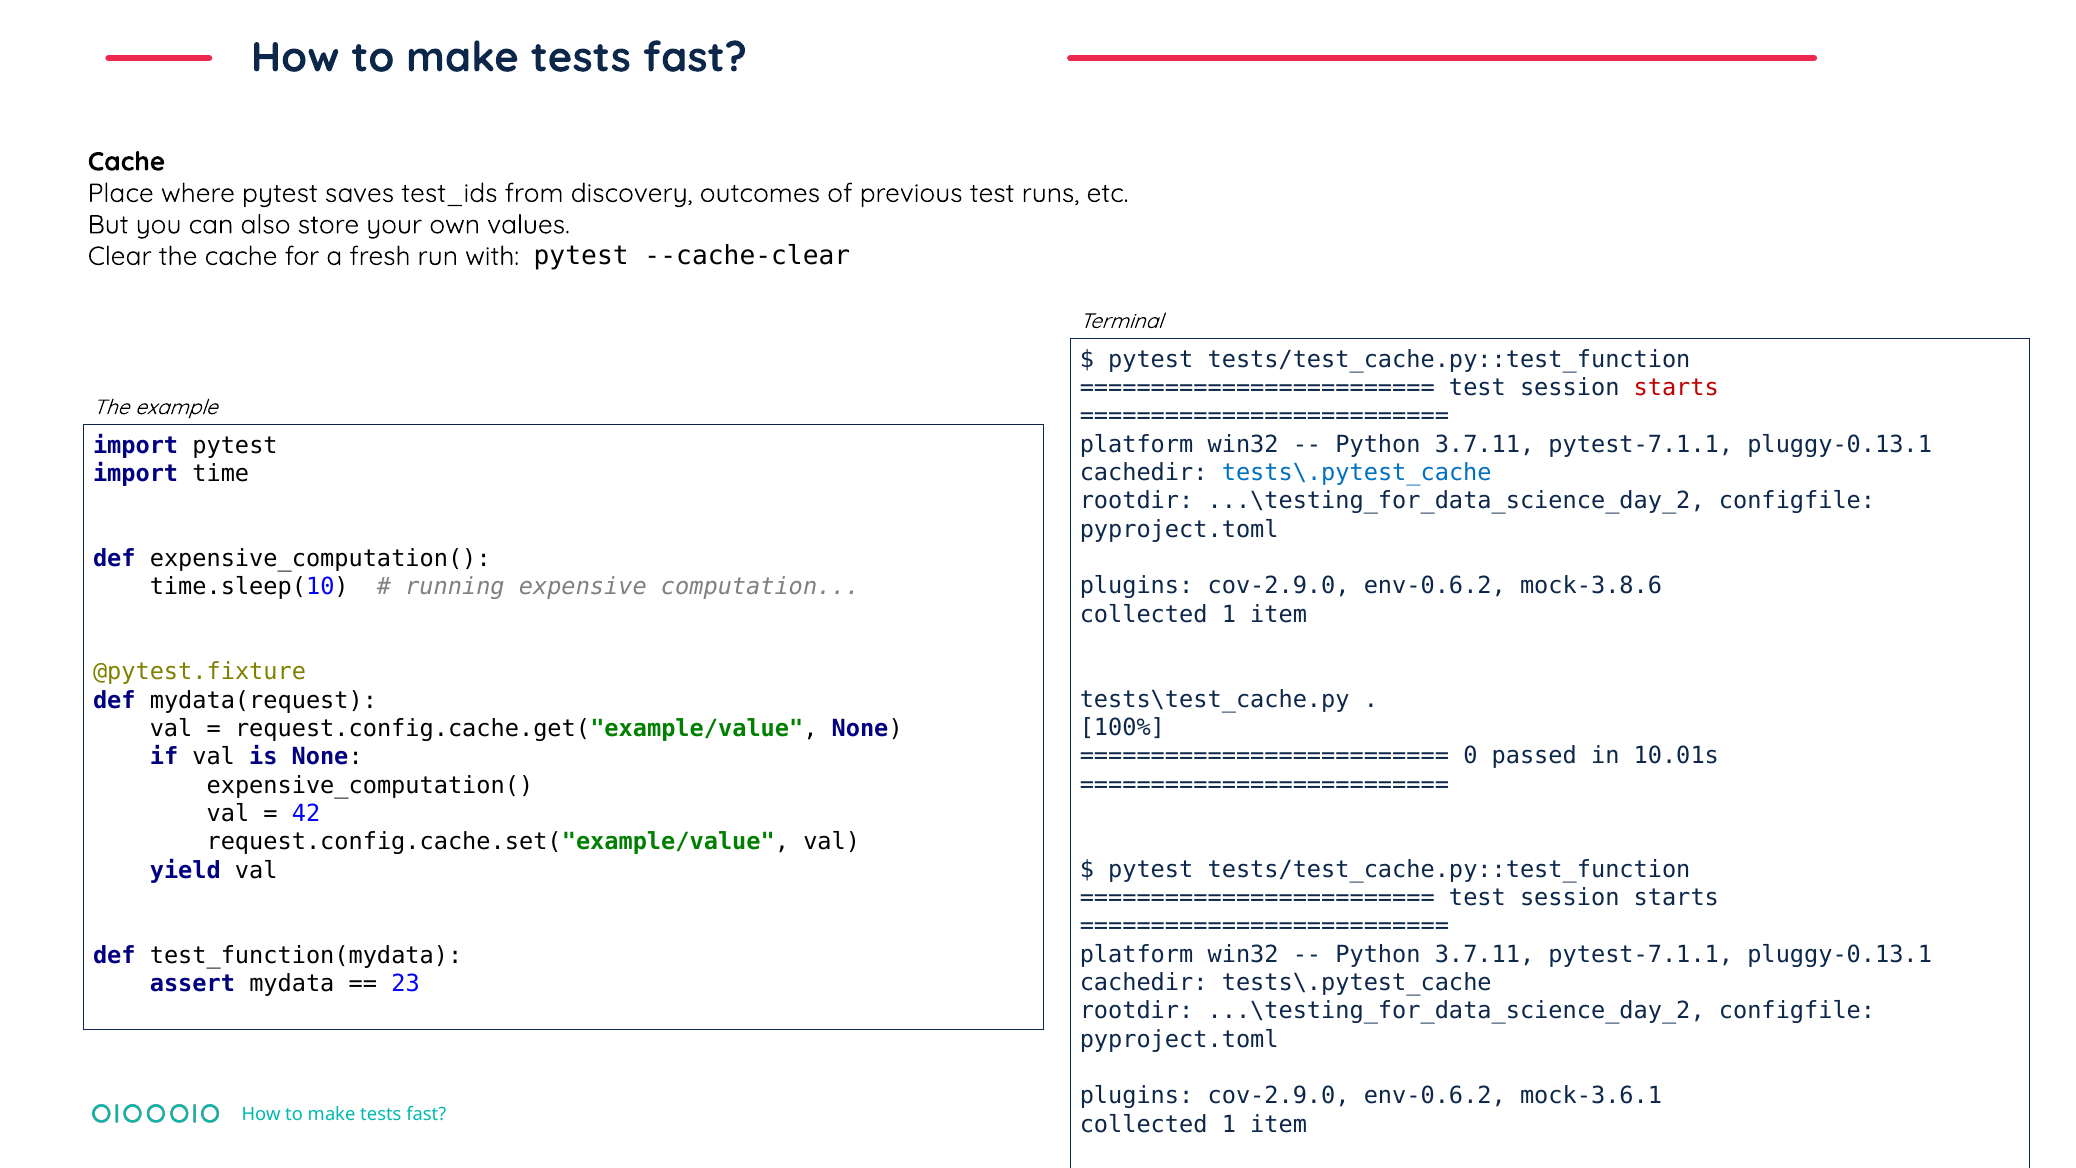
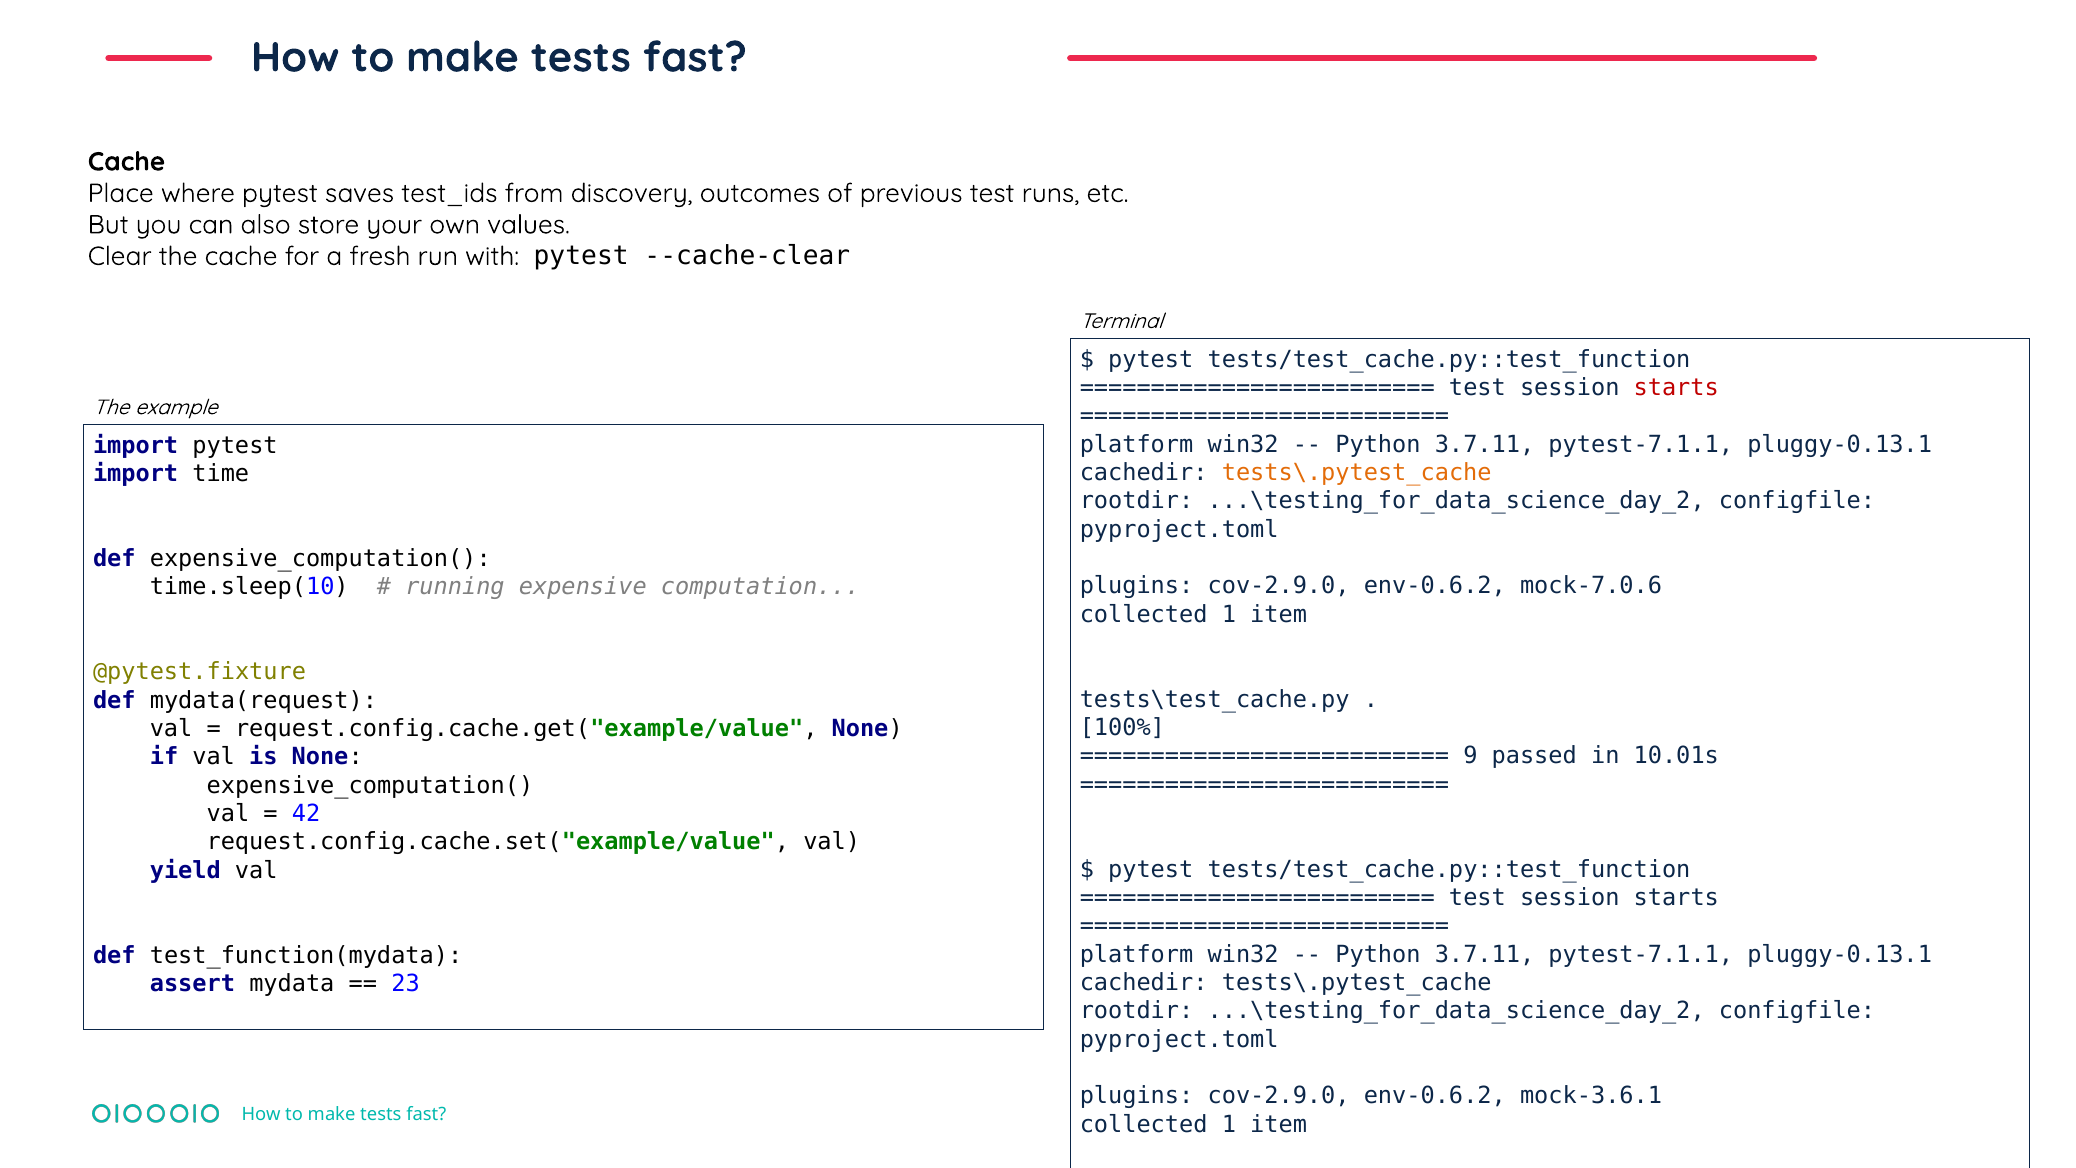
tests\.pytest_cache colour: blue -> orange (1357, 473)
mock-3.8.6: mock-3.8.6 -> mock-7.0.6 (1591, 586)
0: 0 -> 9 (1470, 756)
